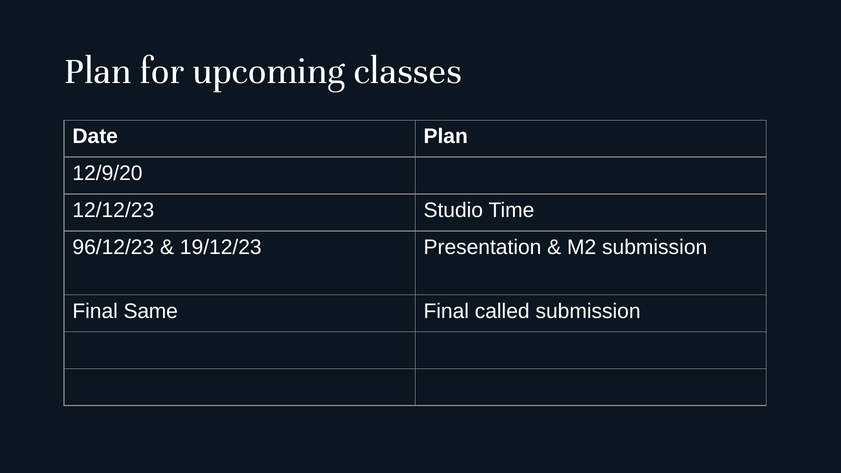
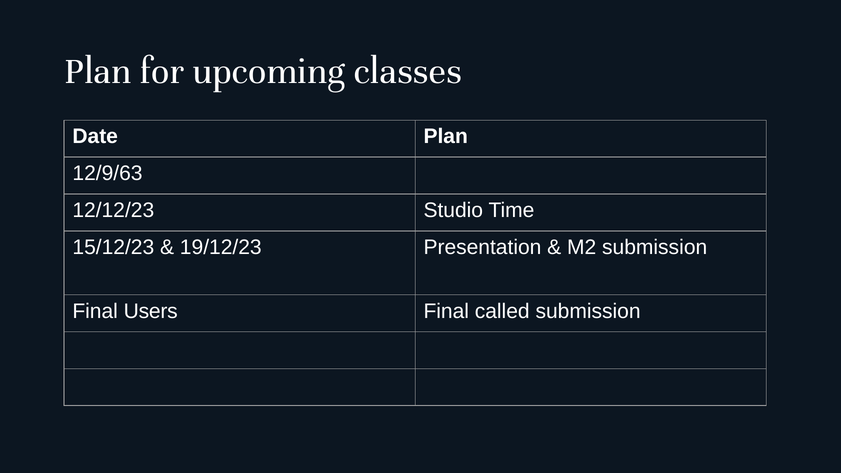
12/9/20: 12/9/20 -> 12/9/63 (108, 173)
96/12/23: 96/12/23 -> 15/12/23 (113, 247)
Same: Same -> Users (151, 311)
